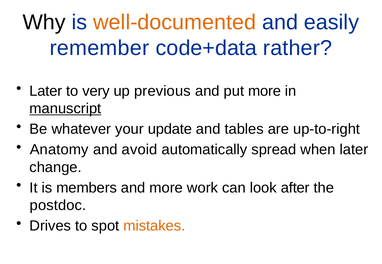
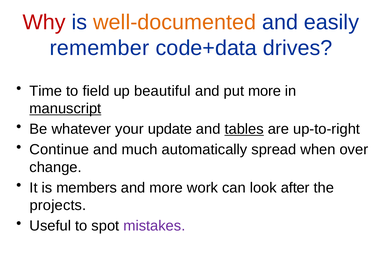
Why colour: black -> red (44, 22)
rather: rather -> drives (298, 48)
Later: Later -> Time (46, 91)
very: very -> field (96, 91)
previous: previous -> beautiful (162, 91)
tables underline: none -> present (244, 129)
Anatomy: Anatomy -> Continue (59, 150)
avoid: avoid -> much (140, 150)
when later: later -> over (354, 150)
postdoc: postdoc -> projects (58, 206)
Drives: Drives -> Useful (50, 226)
mistakes colour: orange -> purple (154, 226)
